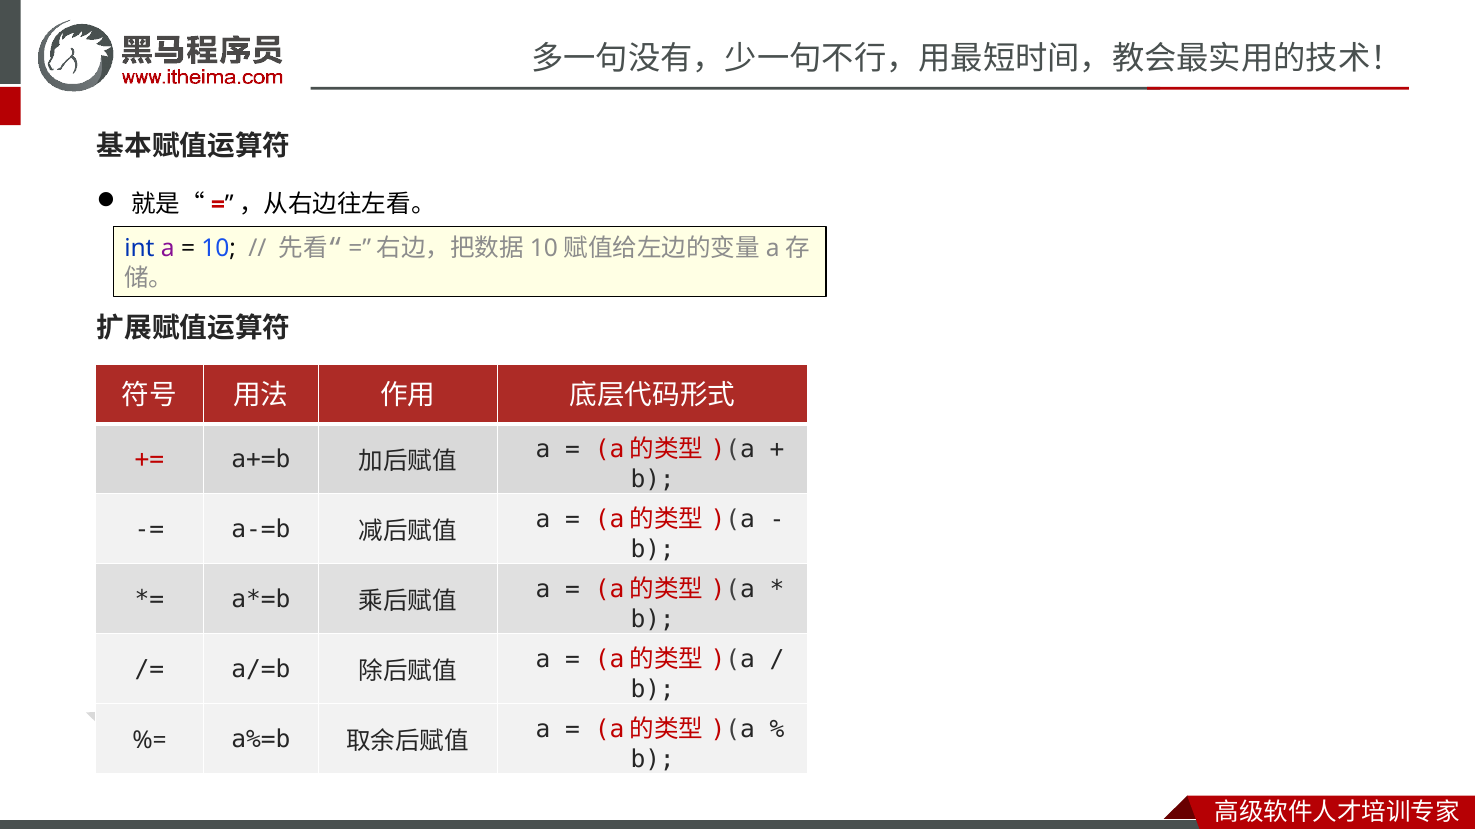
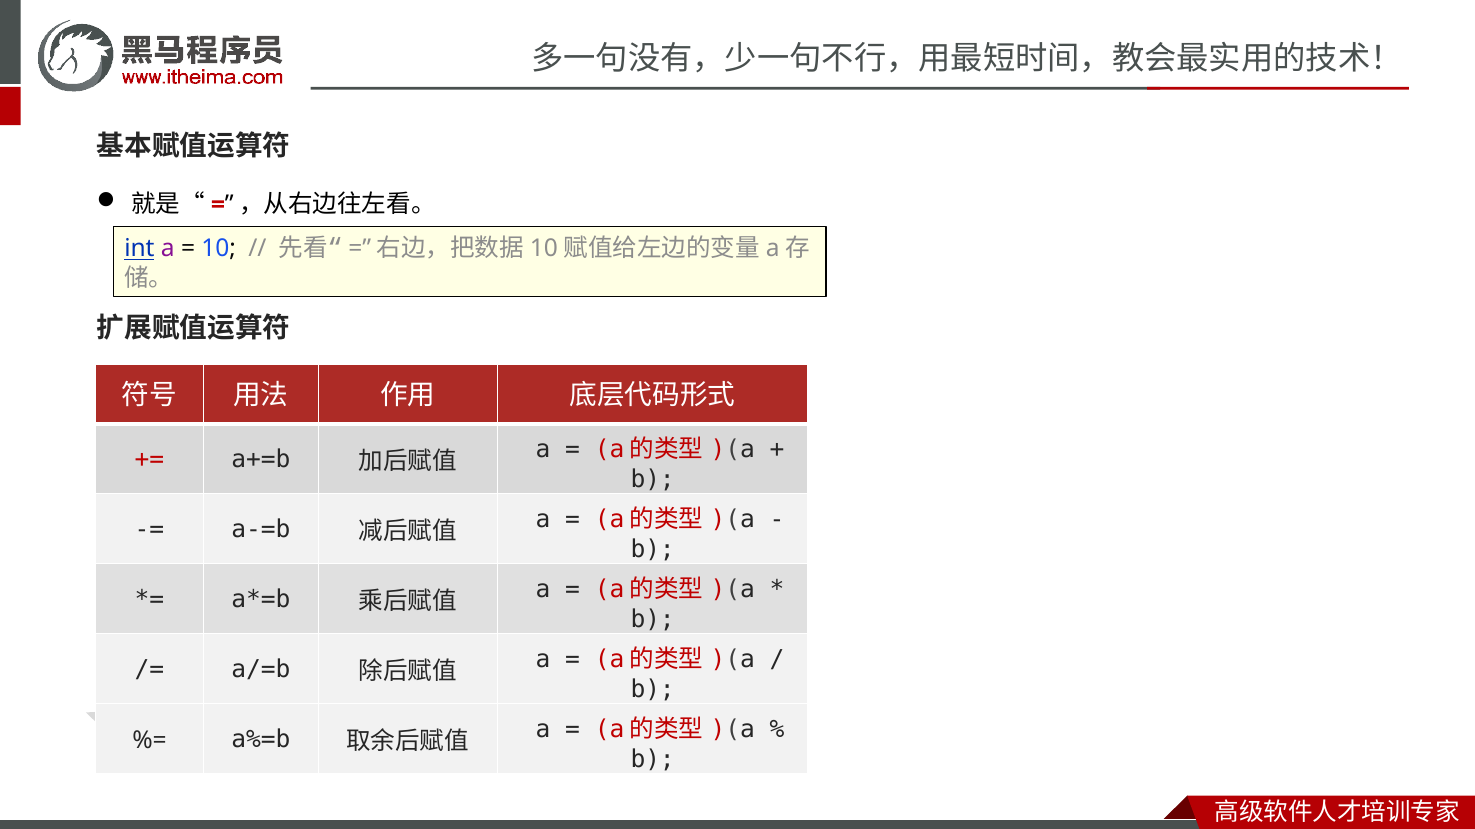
int underline: none -> present (139, 249)
